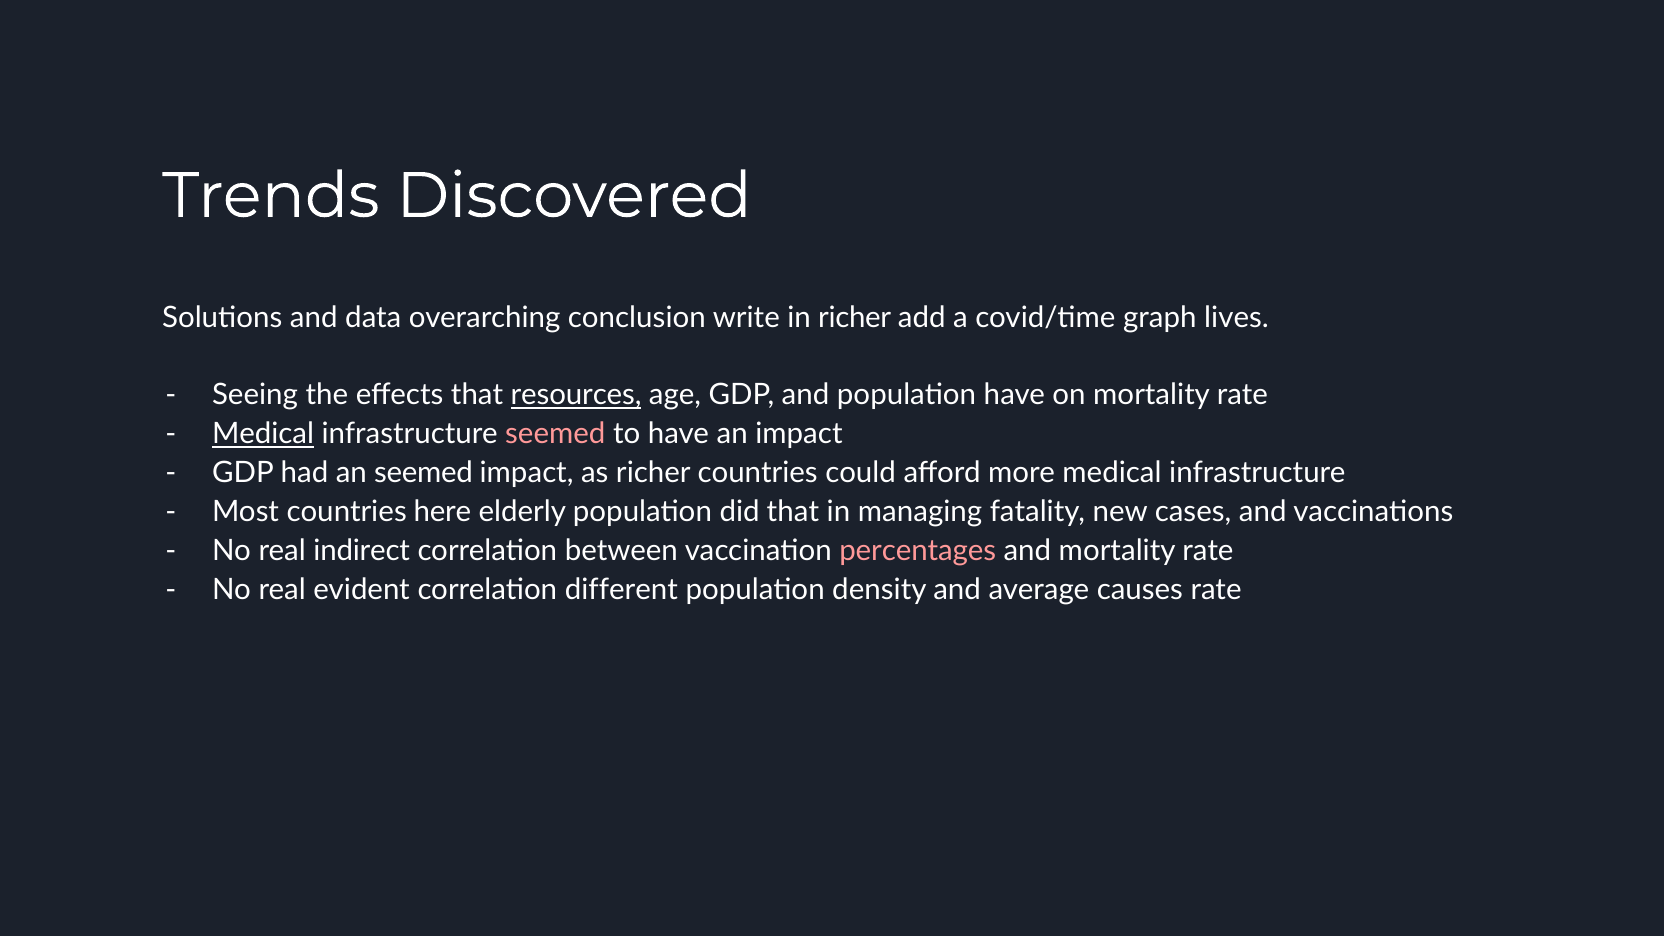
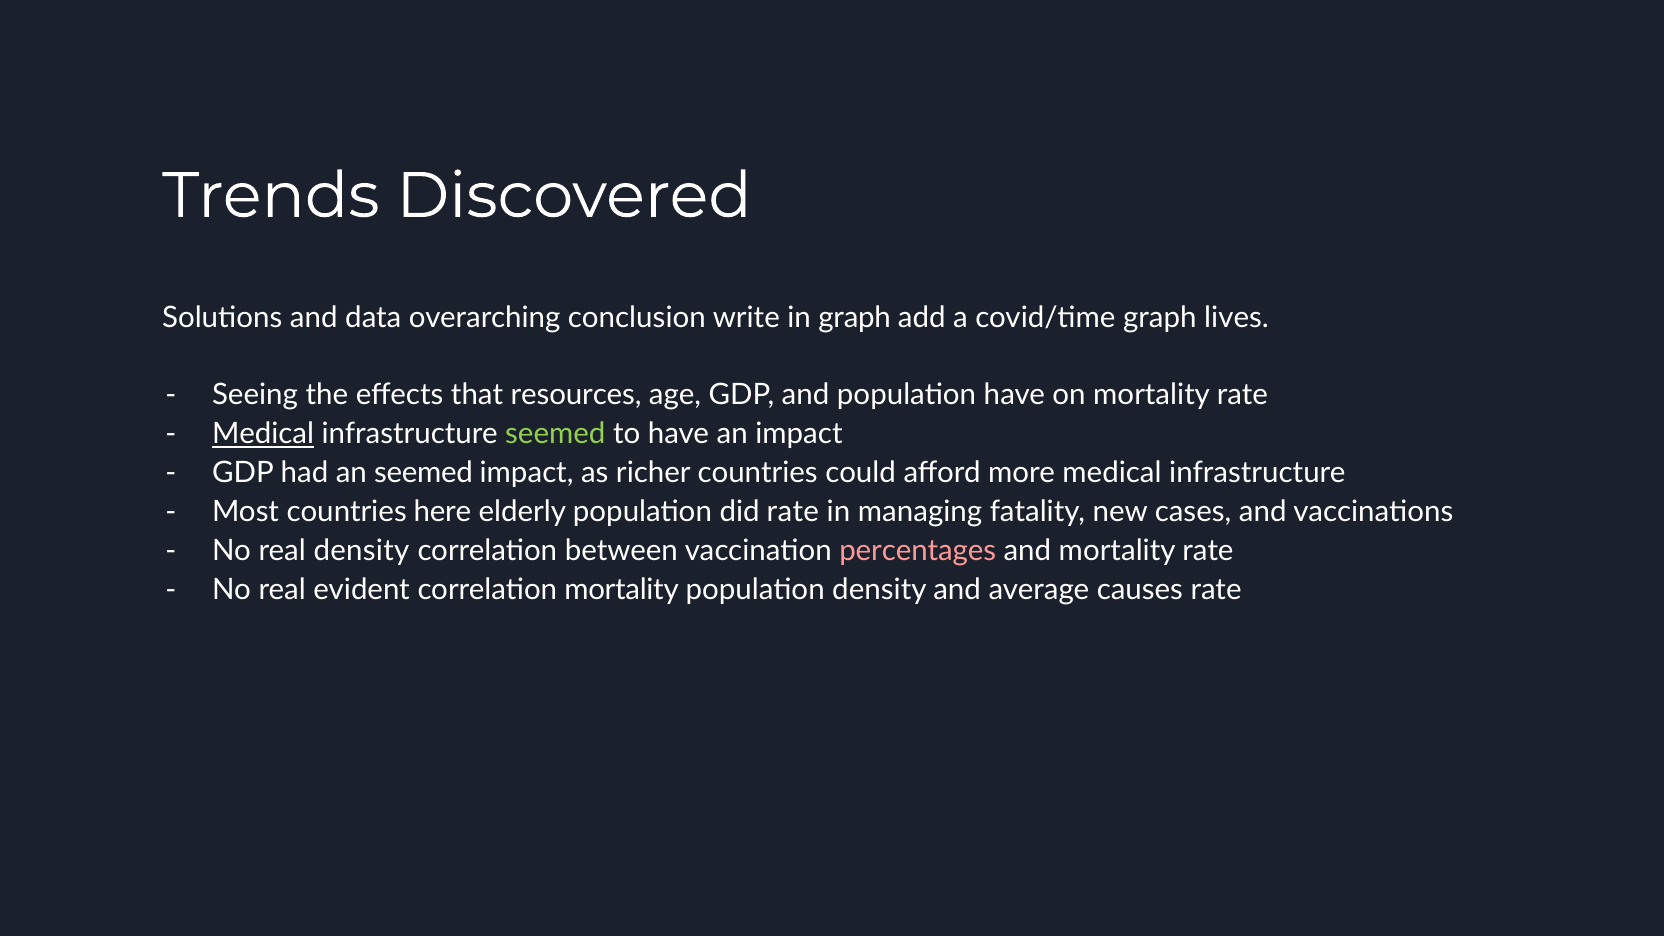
in richer: richer -> graph (855, 317)
resources underline: present -> none (576, 395)
seemed colour: pink -> light green (555, 434)
did that: that -> rate (793, 512)
real indirect: indirect -> density (361, 551)
correlation different: different -> mortality (622, 590)
